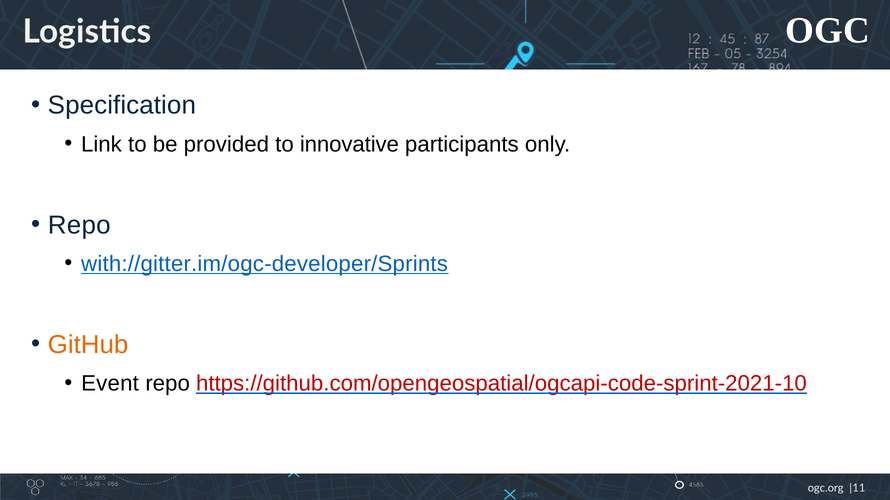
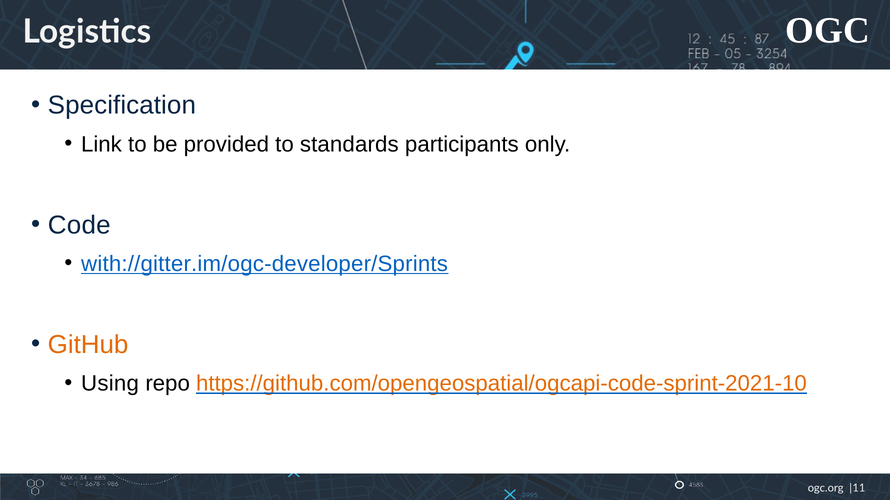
innovative: innovative -> standards (349, 144)
Repo: Repo -> Code (79, 225)
Event: Event -> Using (110, 384)
https://github.com/opengeospatial/ogcapi-code-sprint-2021-10 colour: red -> orange (501, 384)
